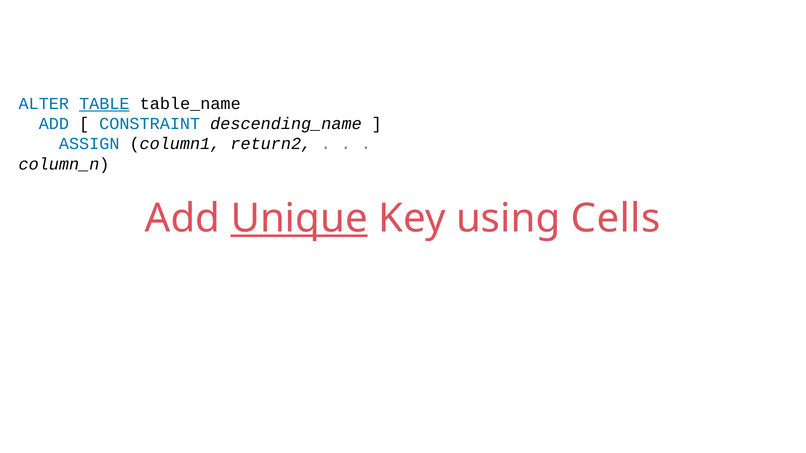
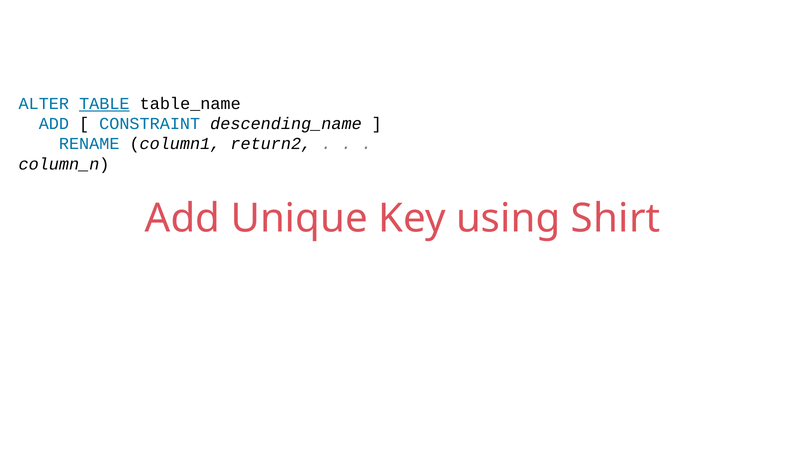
ASSIGN: ASSIGN -> RENAME (89, 144)
Unique underline: present -> none (299, 219)
Cells: Cells -> Shirt (616, 219)
